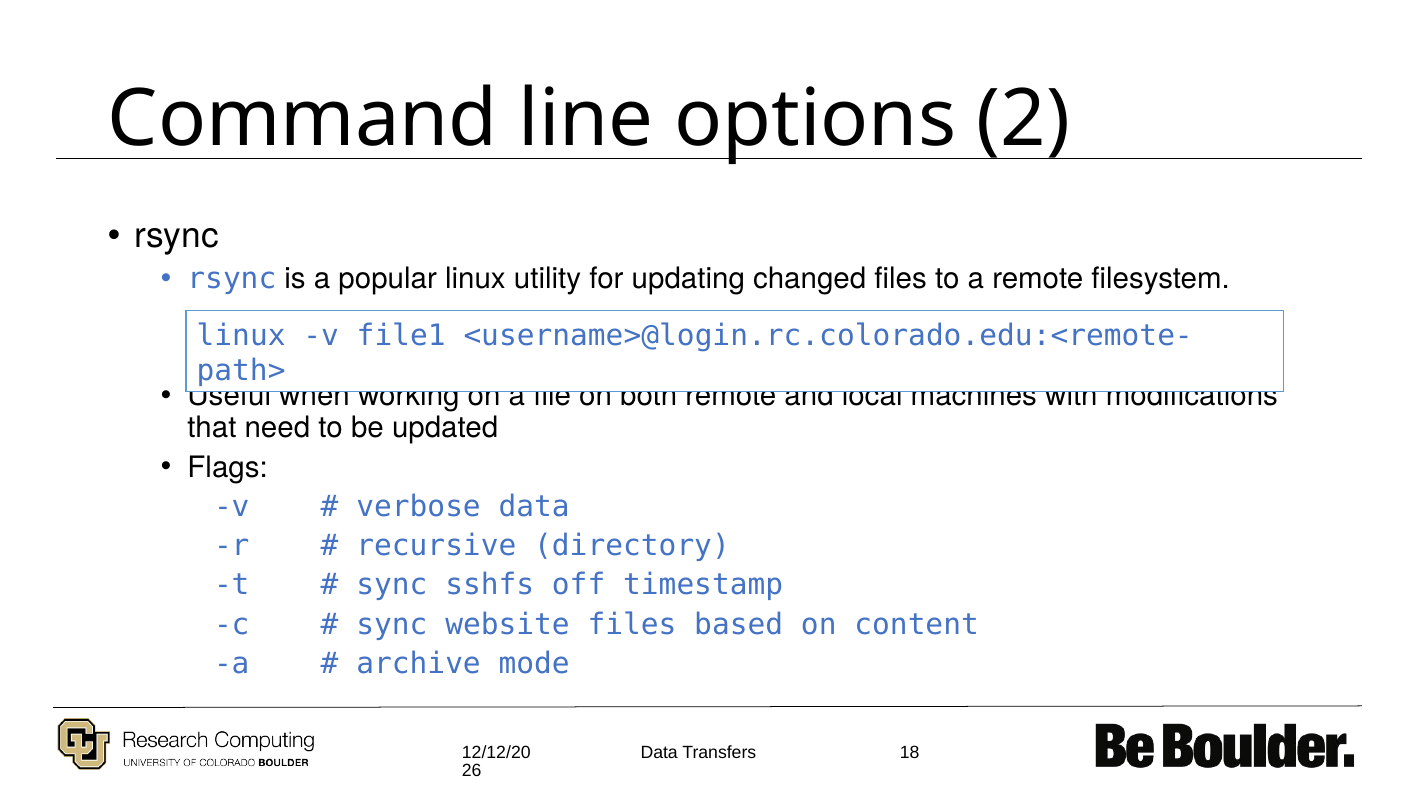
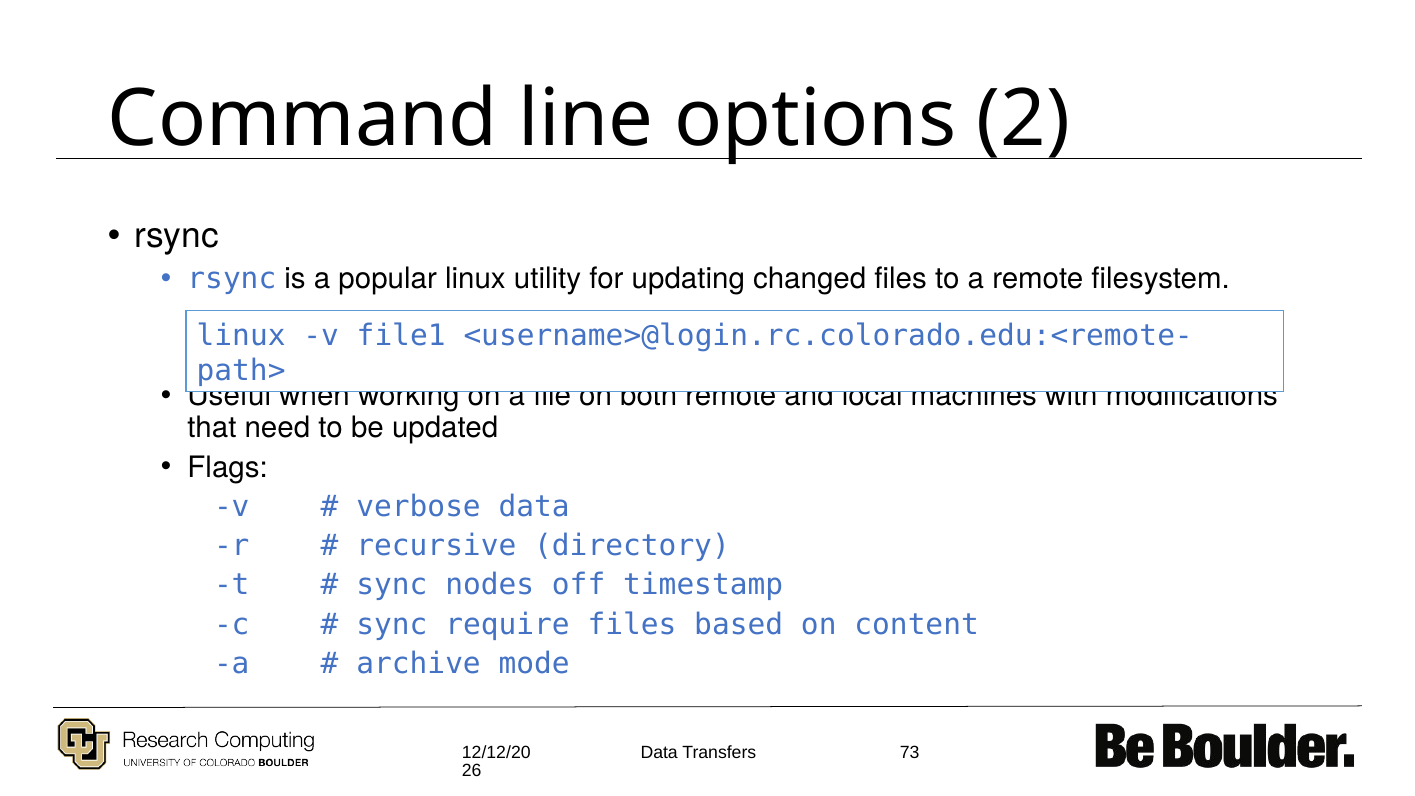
sshfs: sshfs -> nodes (490, 585)
website: website -> require (507, 624)
18: 18 -> 73 (910, 753)
